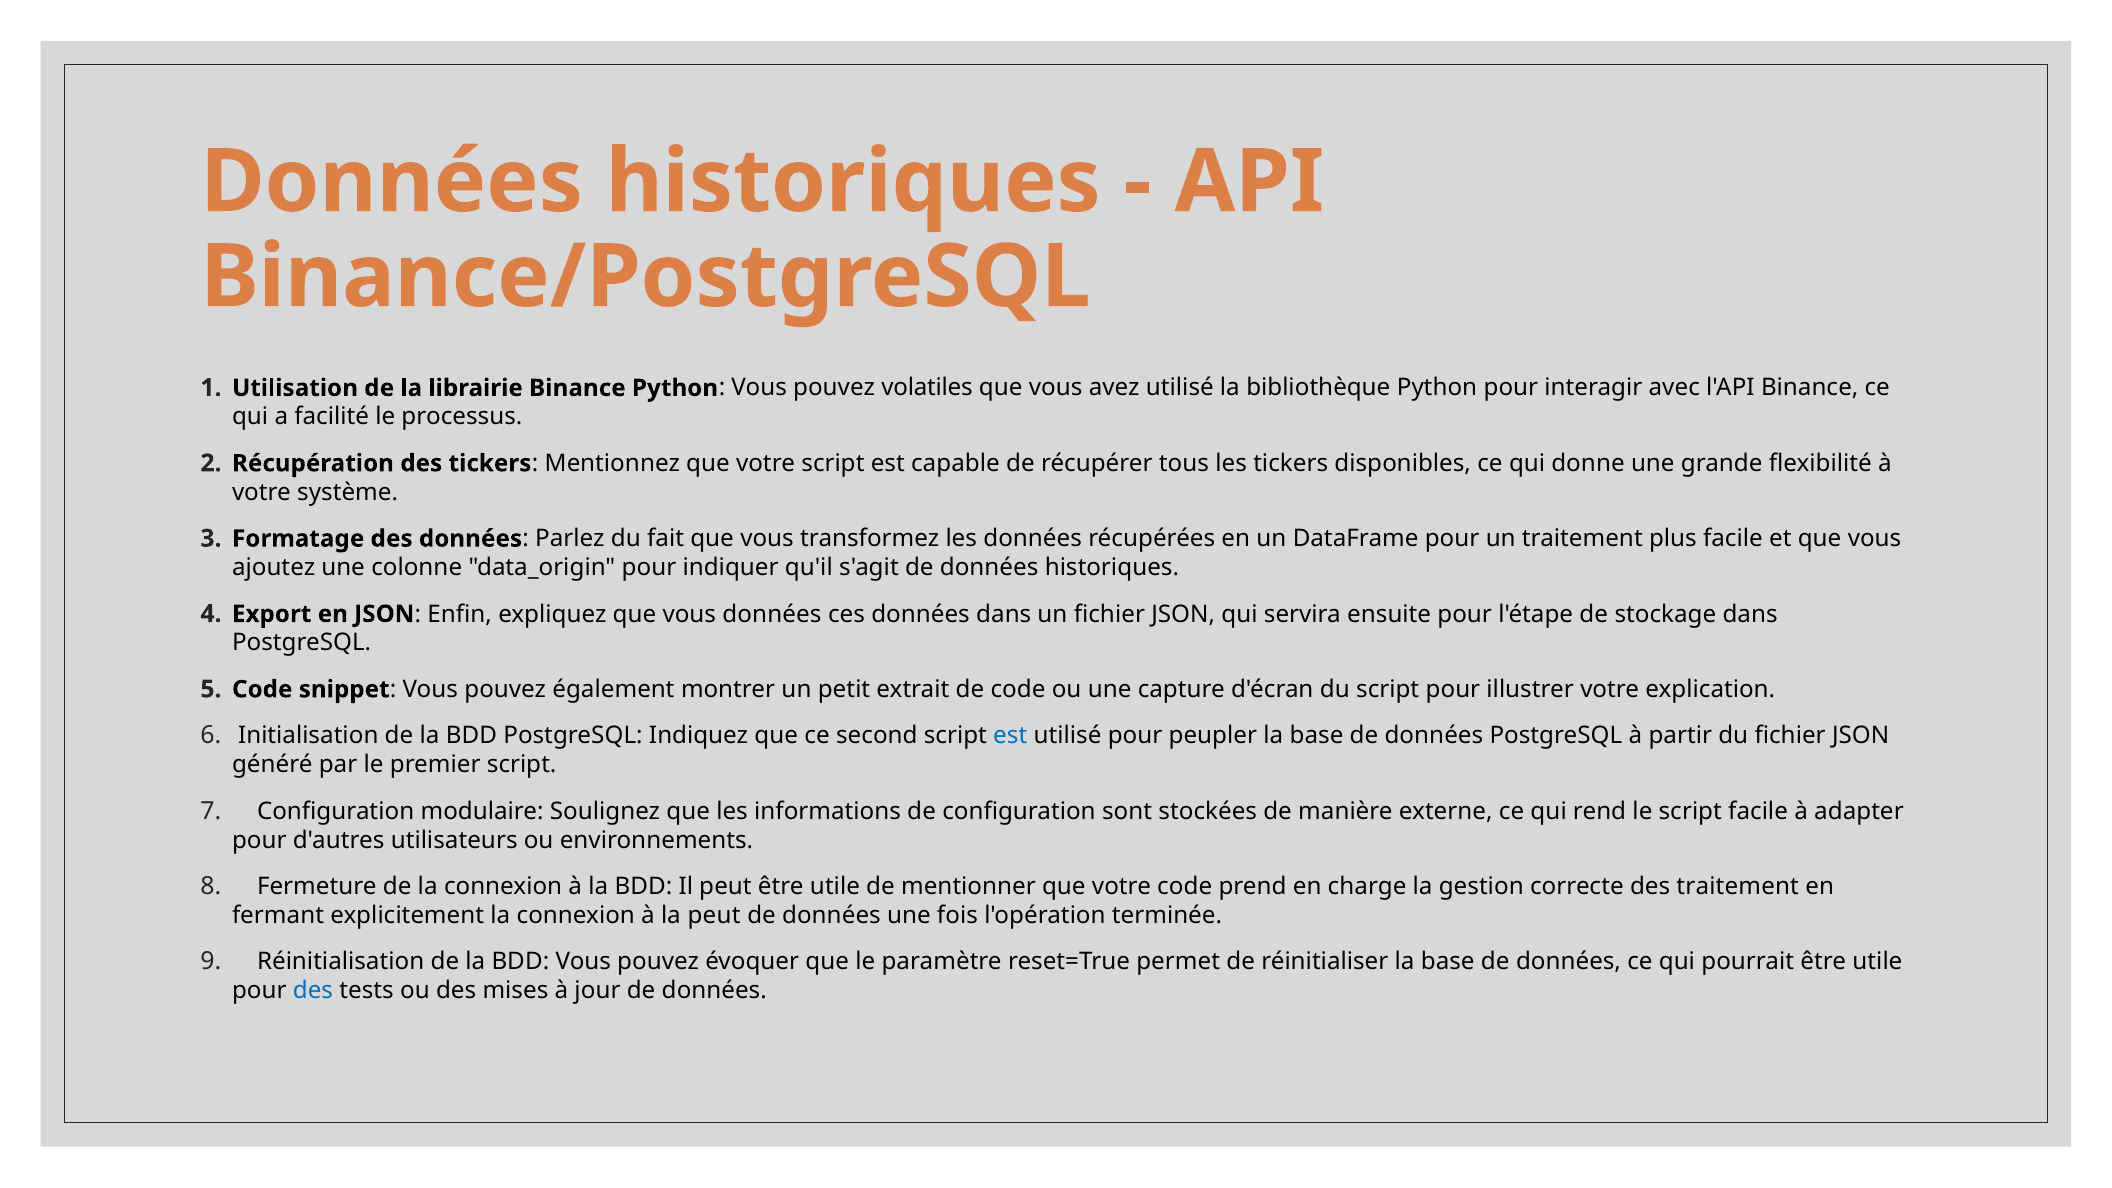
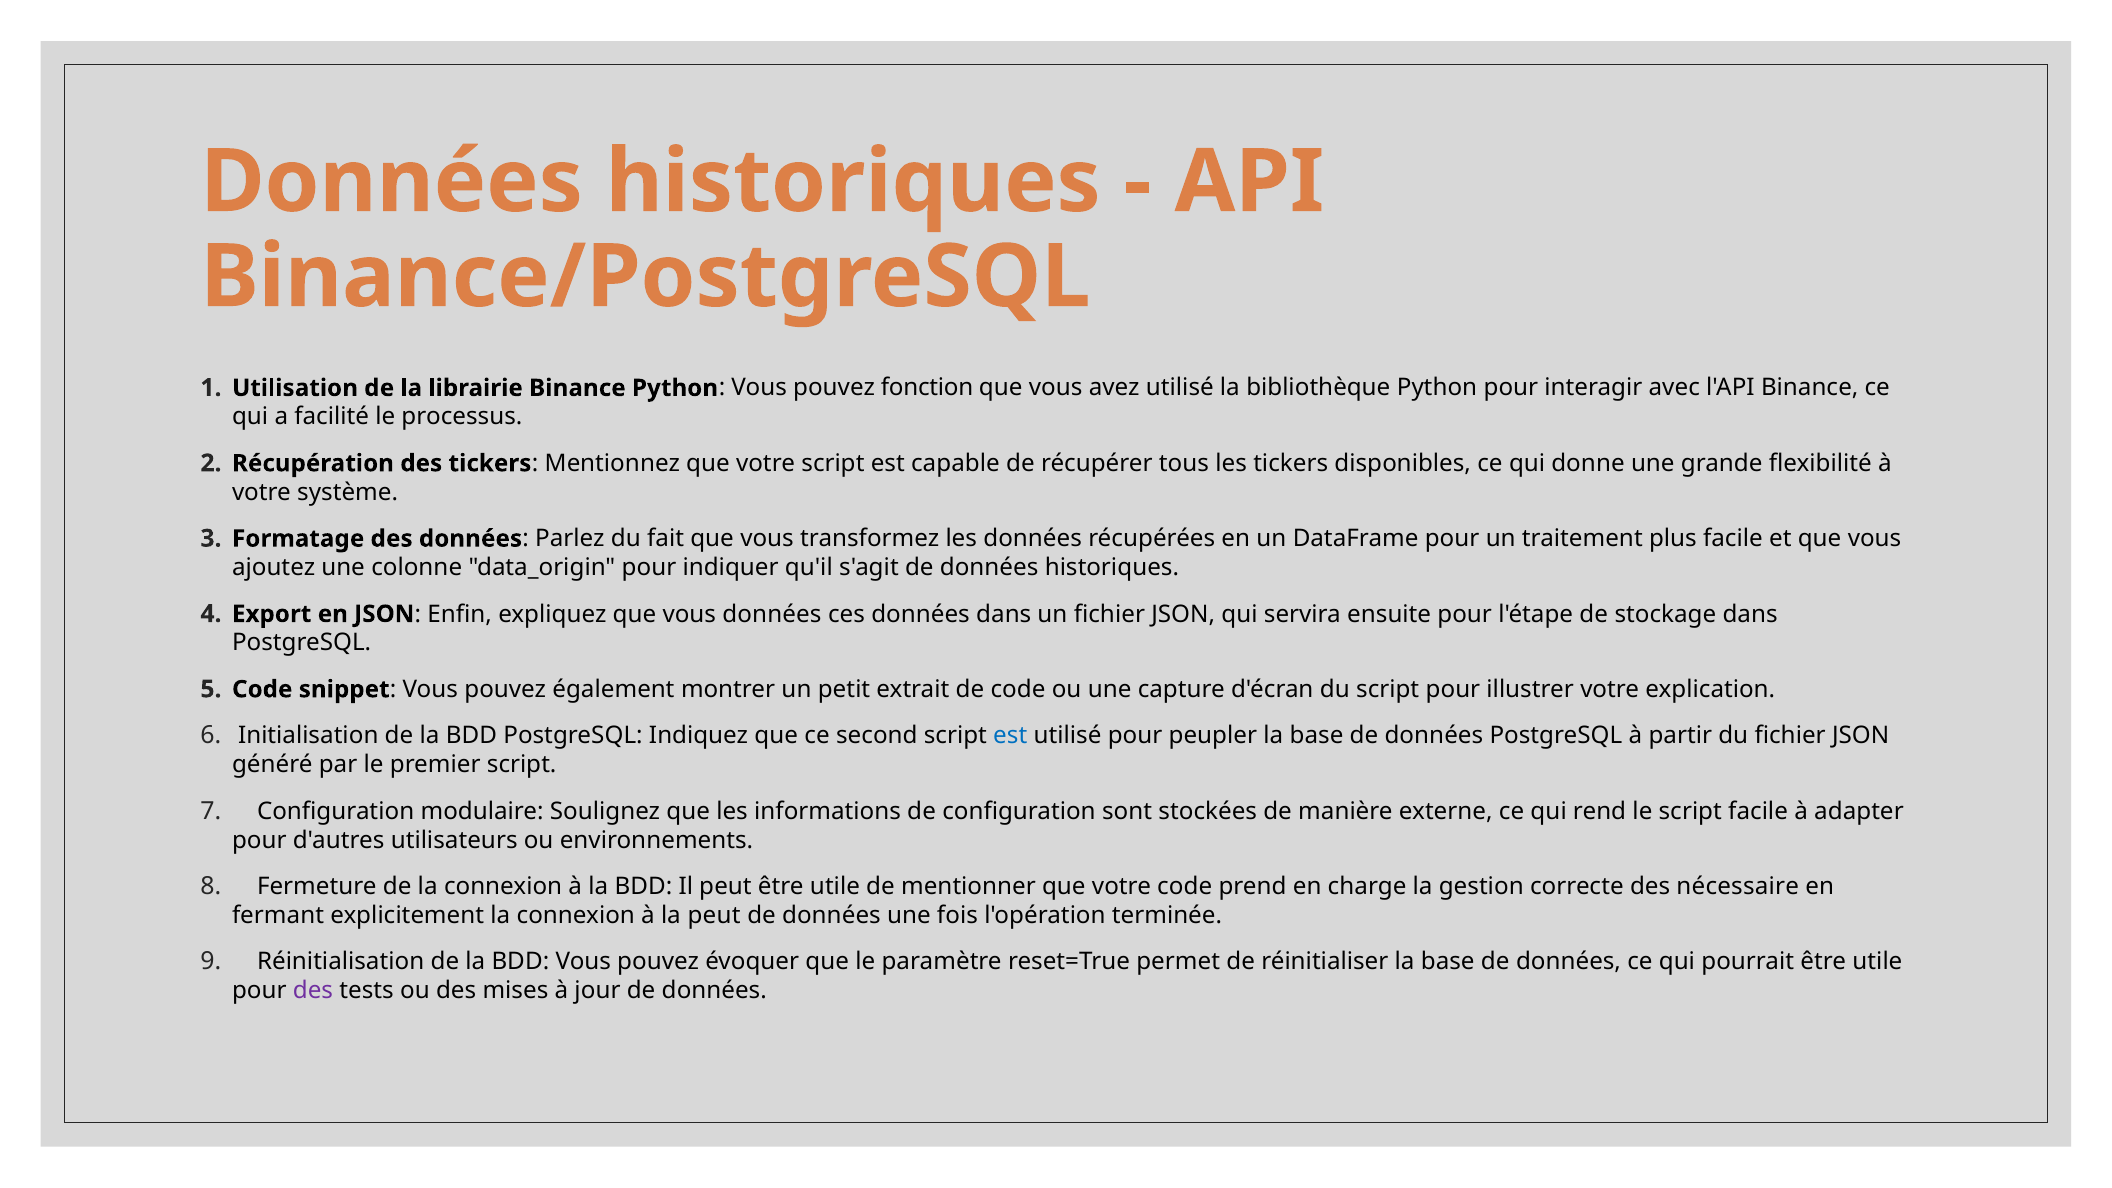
volatiles: volatiles -> fonction (927, 388)
des traitement: traitement -> nécessaire (1738, 887)
des colour: blue -> purple (313, 991)
